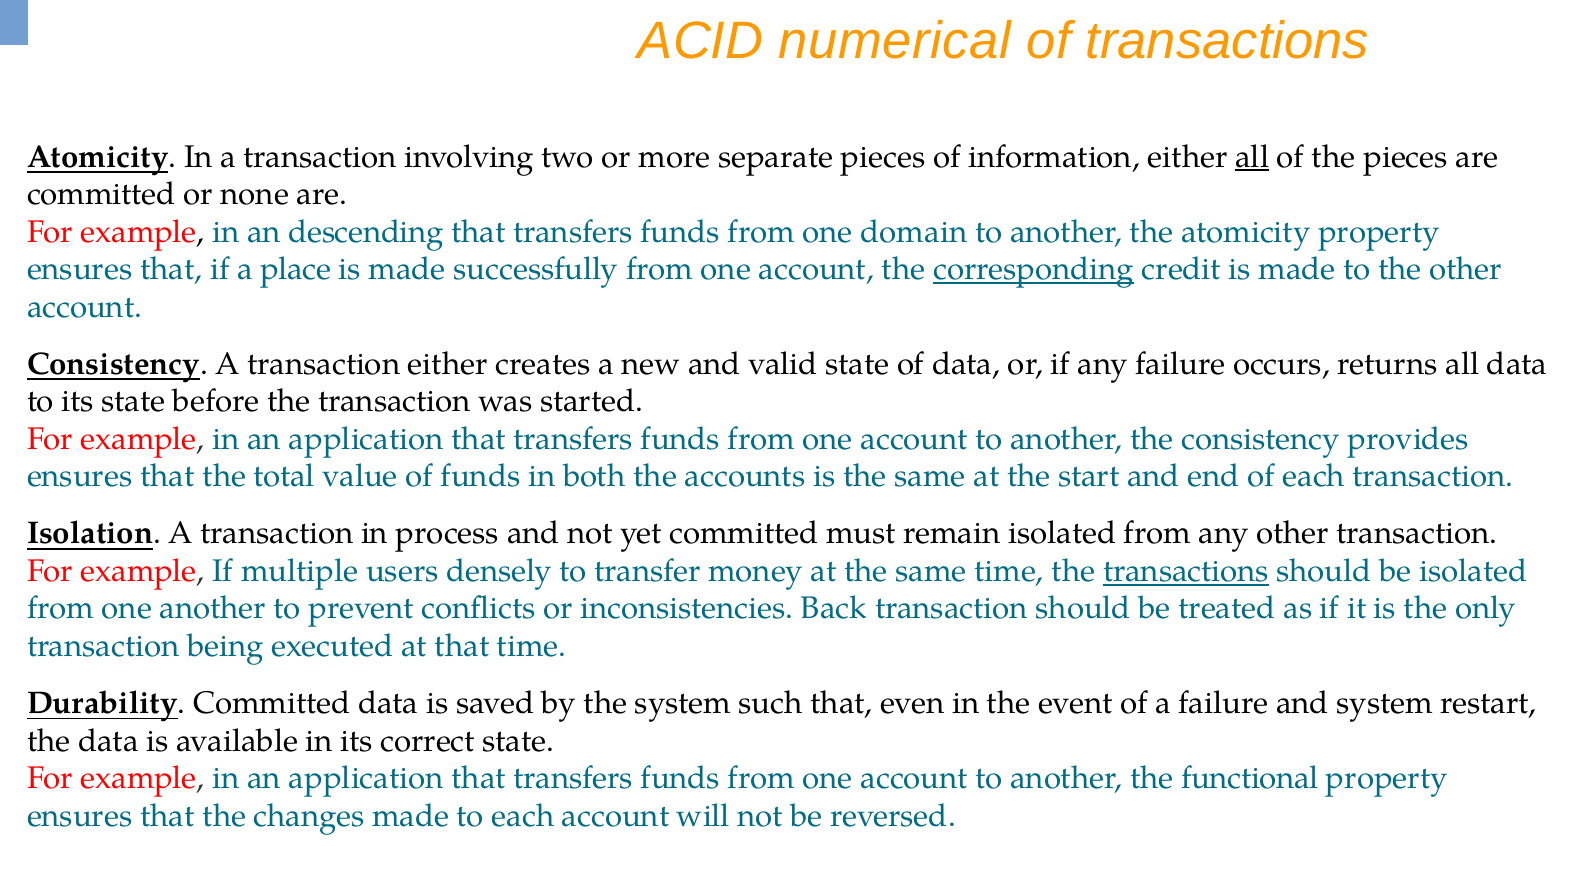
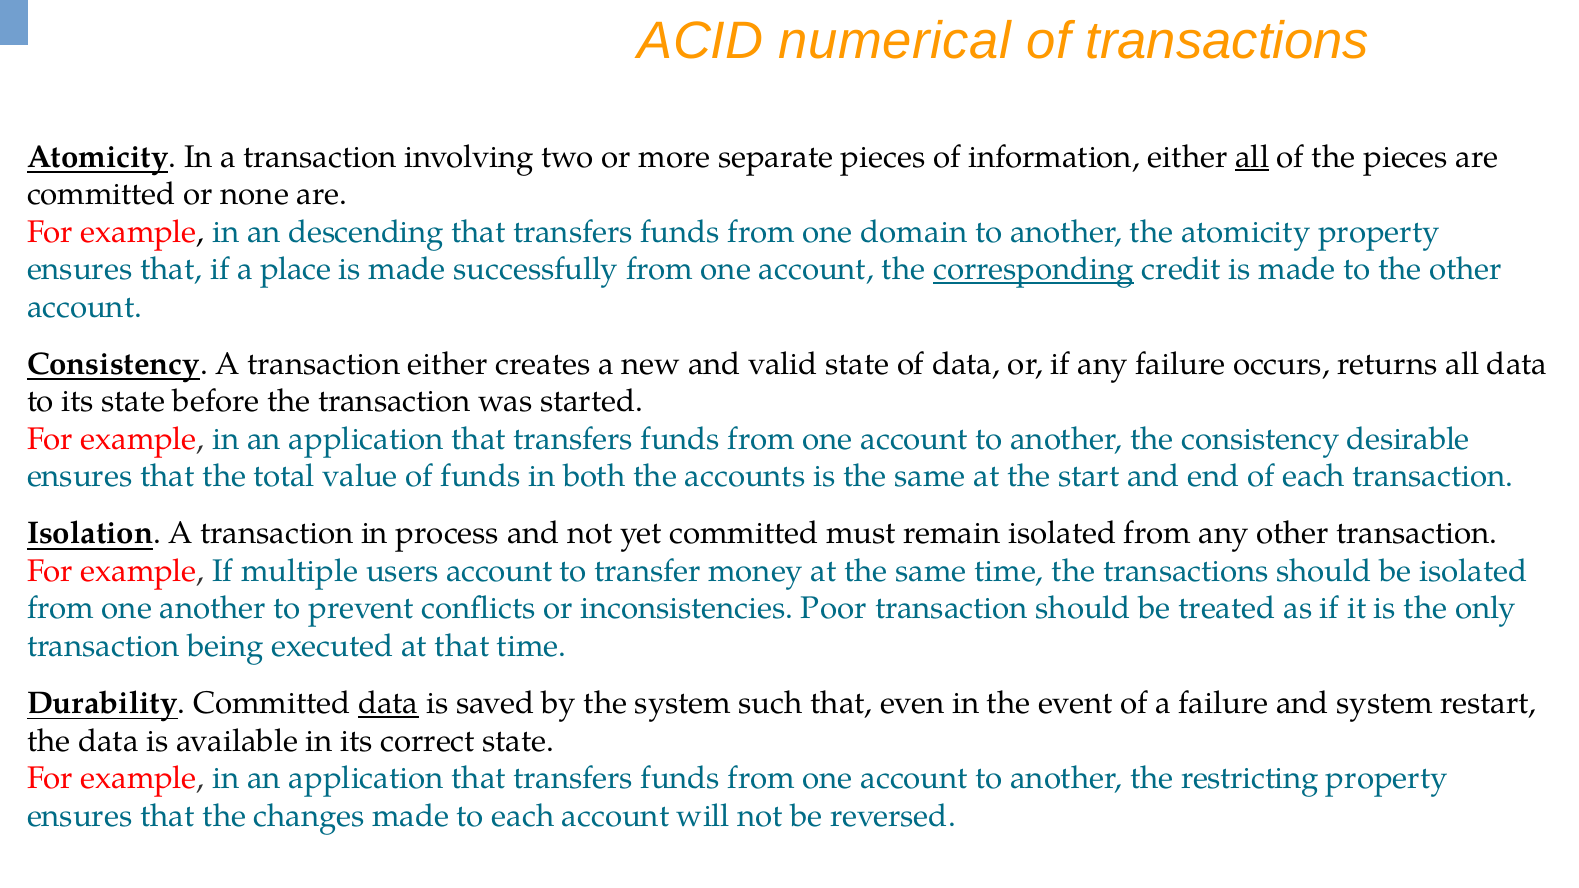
provides: provides -> desirable (1408, 439)
users densely: densely -> account (499, 571)
transactions underline: present -> none (1186, 571)
Back: Back -> Poor (834, 609)
data underline: none -> present (388, 703)
functional: functional -> restricting (1250, 778)
